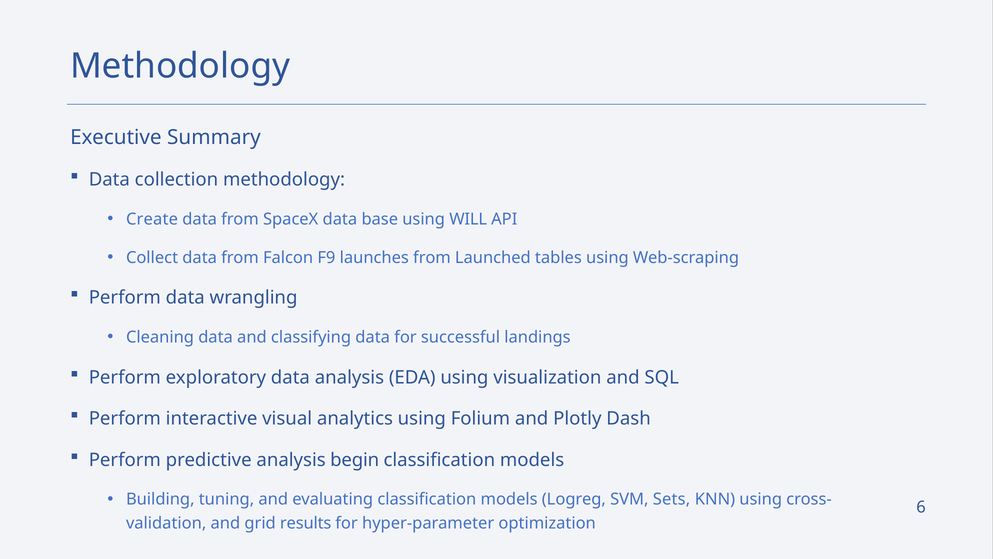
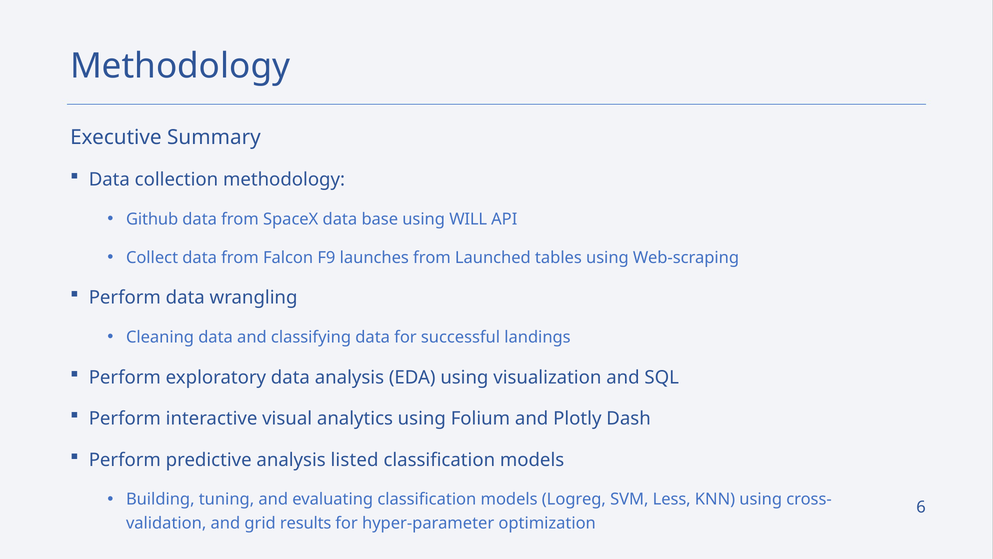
Create: Create -> Github (152, 219)
begin: begin -> listed (355, 460)
Sets: Sets -> Less (672, 499)
